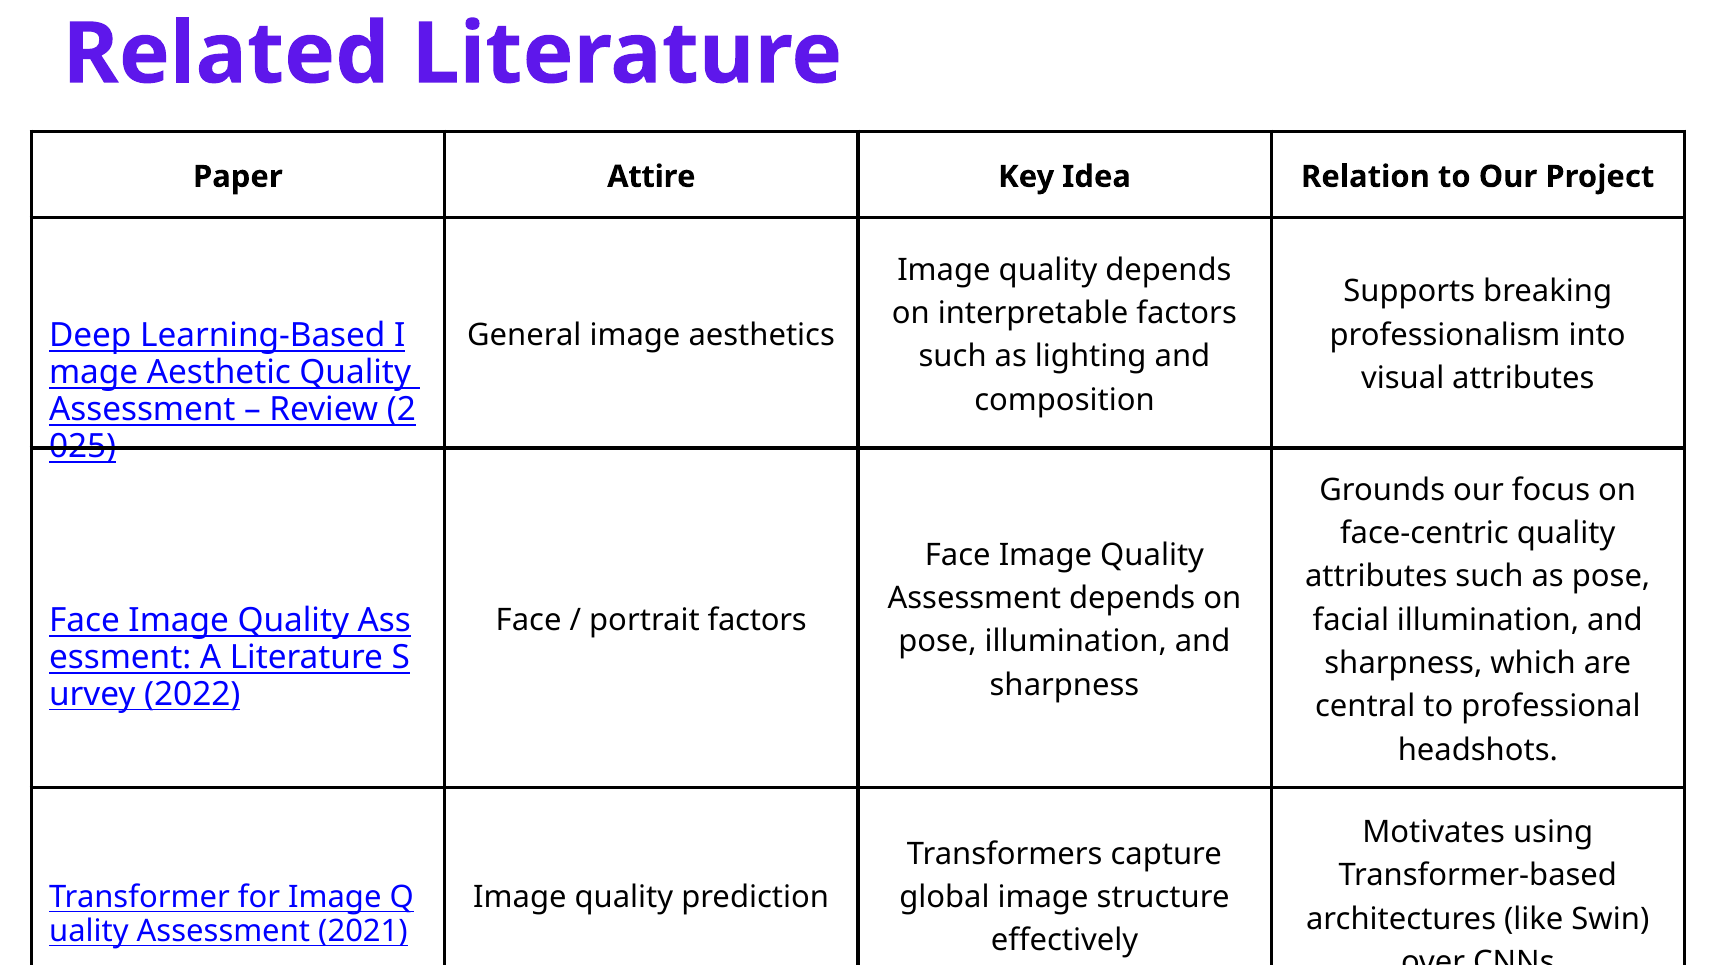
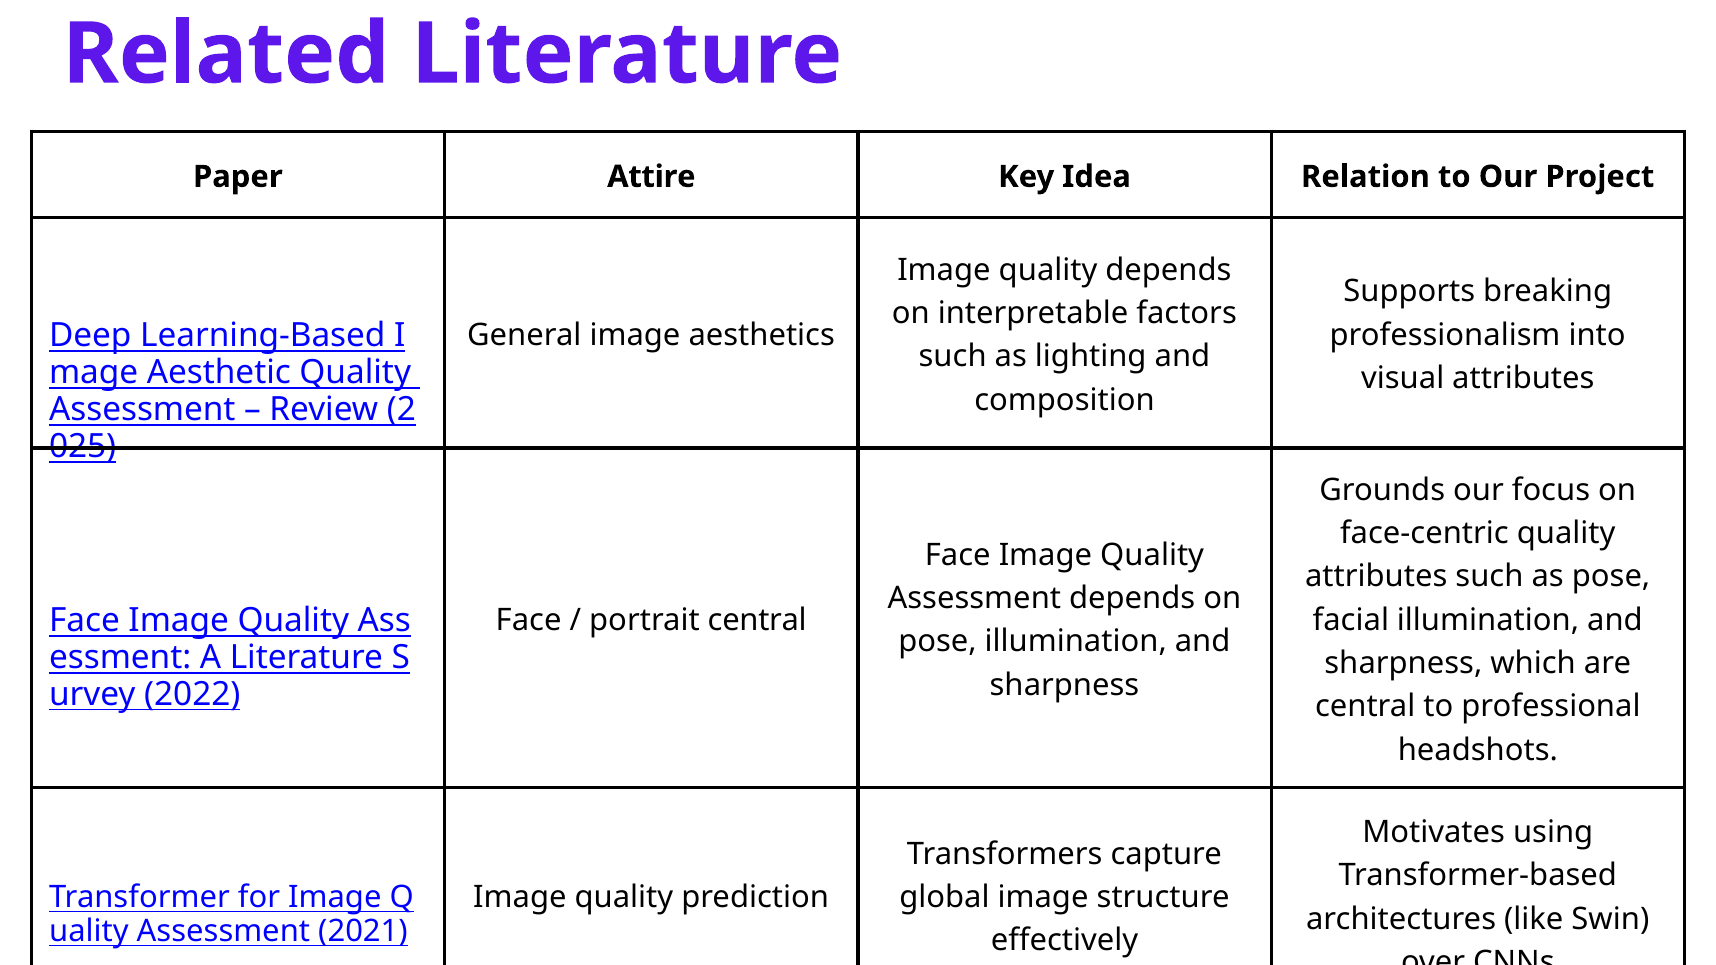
portrait factors: factors -> central (757, 620)
